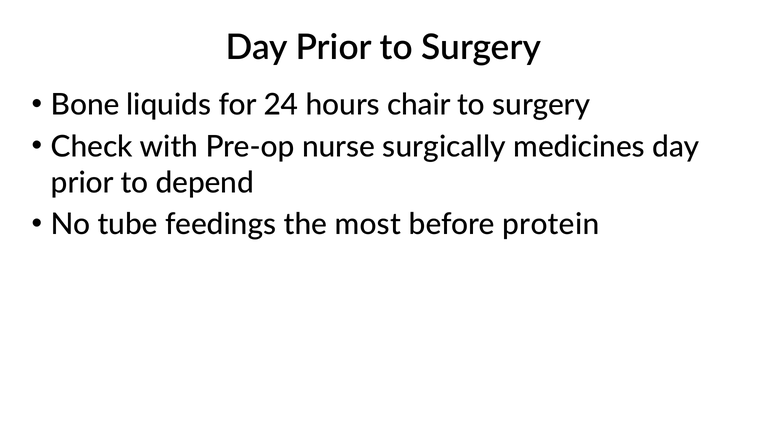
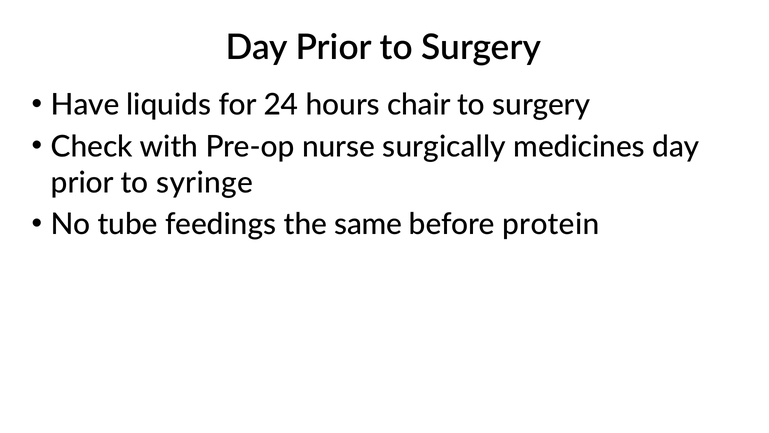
Bone: Bone -> Have (85, 105)
depend: depend -> syringe (205, 182)
most: most -> same (368, 224)
